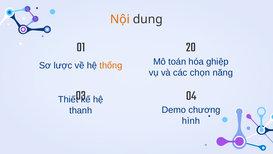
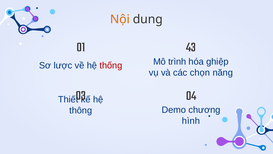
20: 20 -> 43 (191, 47)
thống colour: orange -> red (111, 65)
toán: toán -> trình (177, 62)
thanh: thanh -> thông (81, 110)
